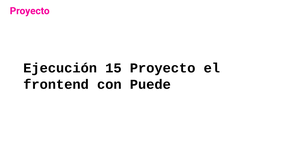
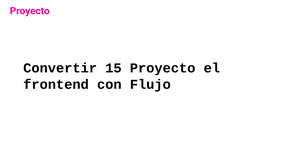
Ejecución: Ejecución -> Convertir (60, 68)
Puede: Puede -> Flujo (150, 85)
